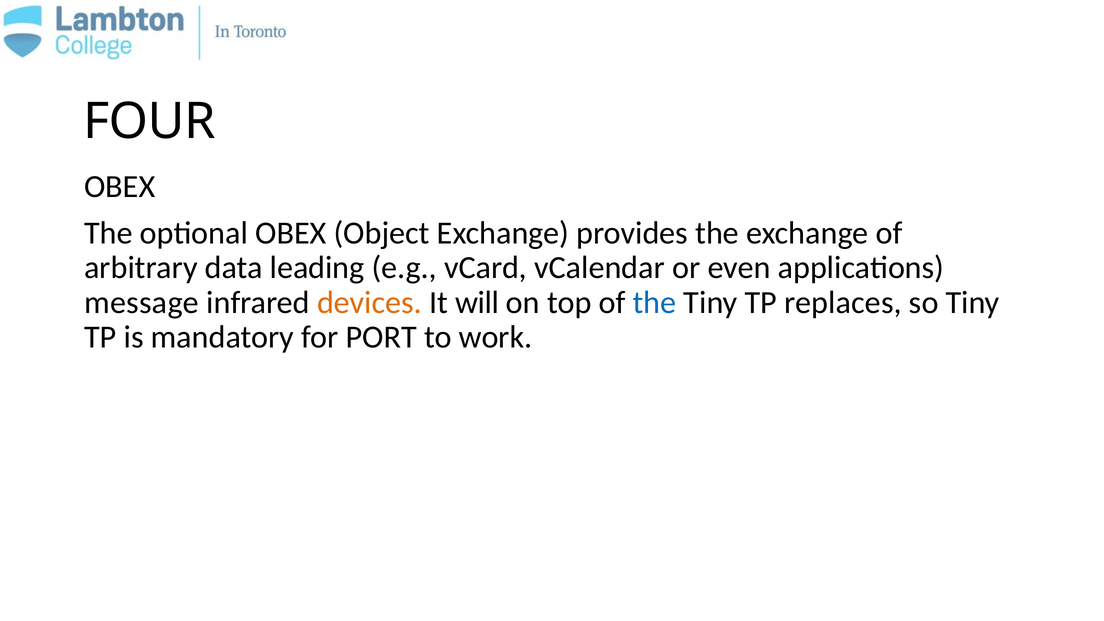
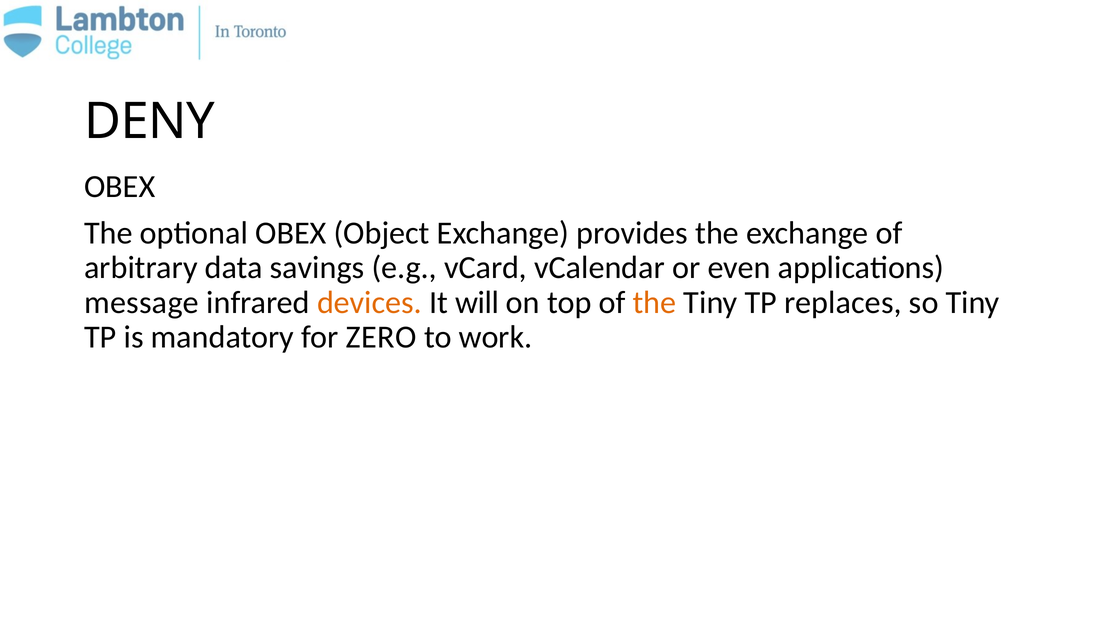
FOUR: FOUR -> DENY (150, 121)
leading: leading -> savings (317, 268)
the colour: blue -> orange (654, 303)
PORT: PORT -> ZERO (381, 337)
